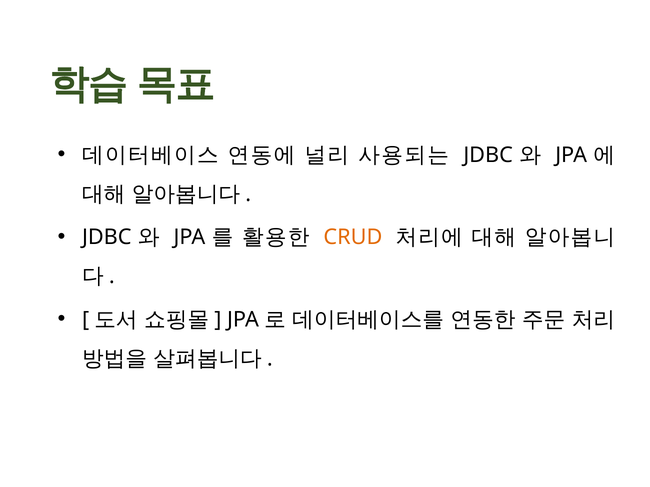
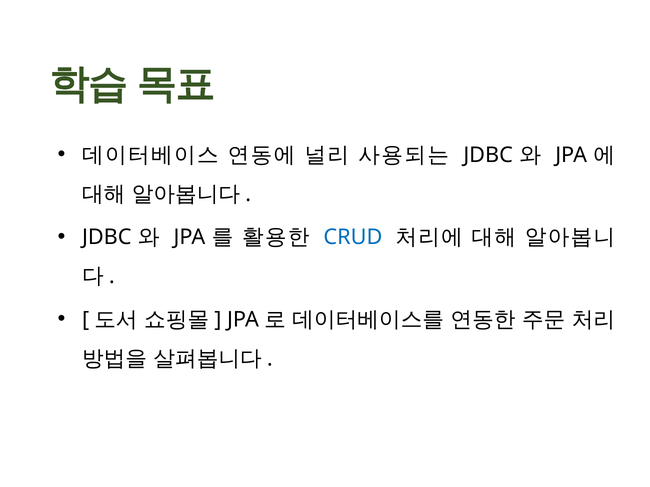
CRUD colour: orange -> blue (353, 237)
